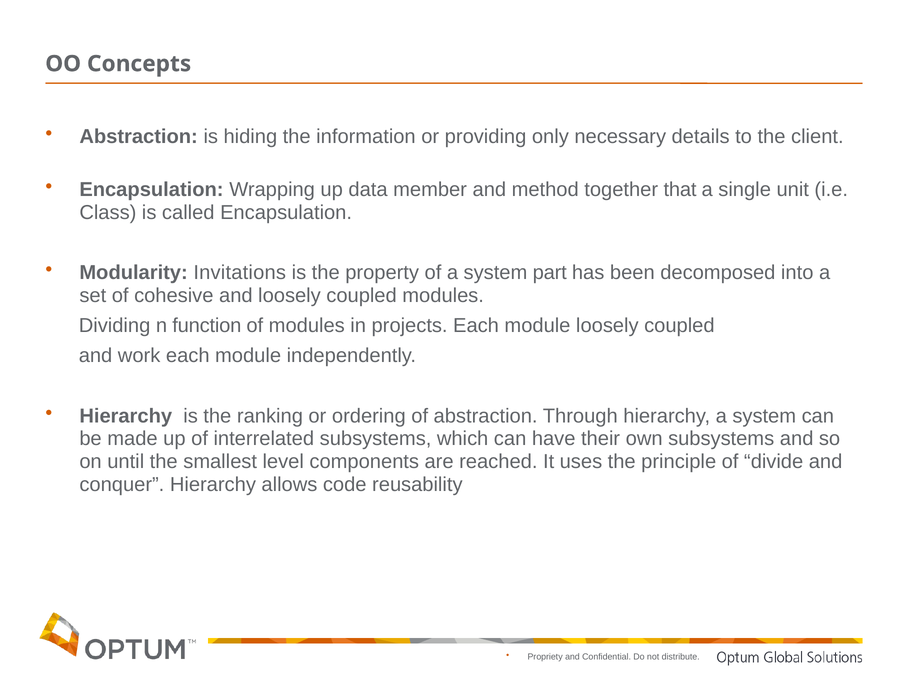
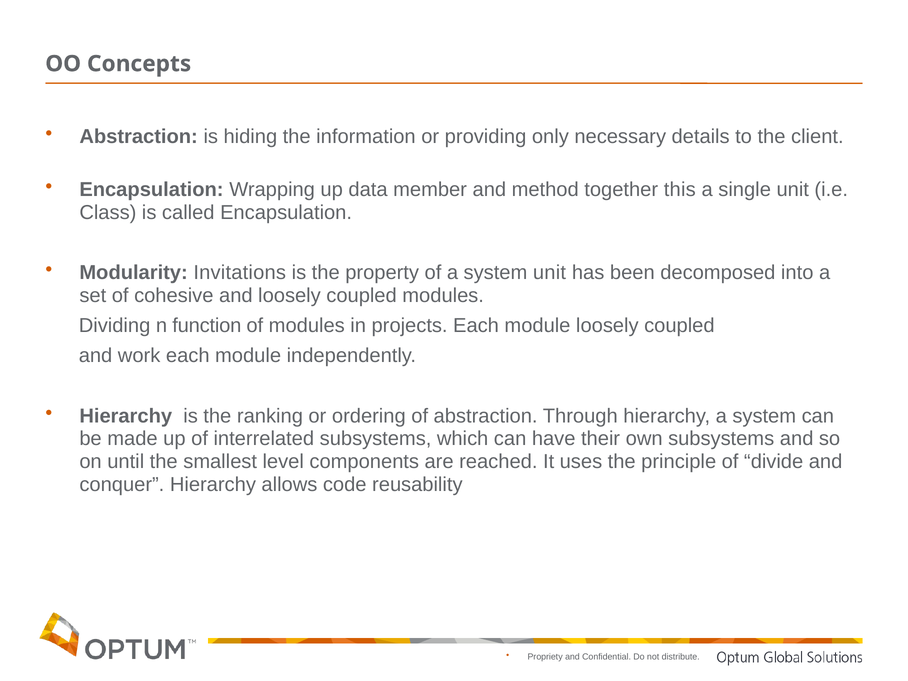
that: that -> this (680, 189)
system part: part -> unit (550, 273)
